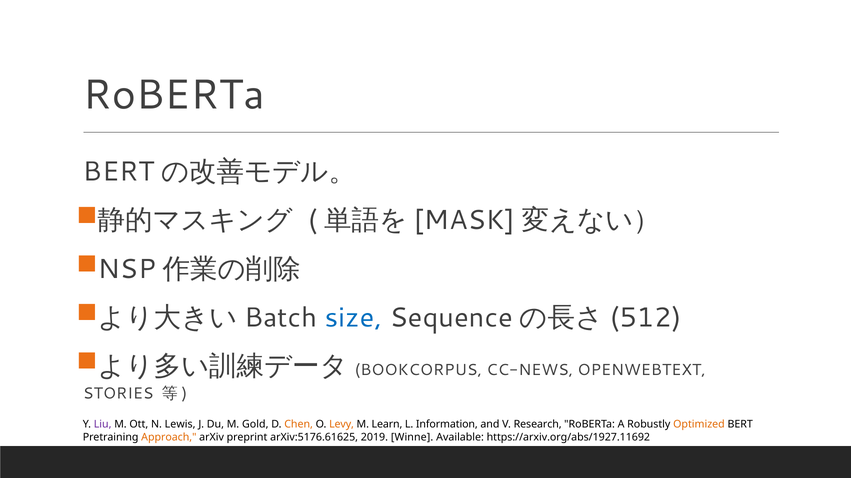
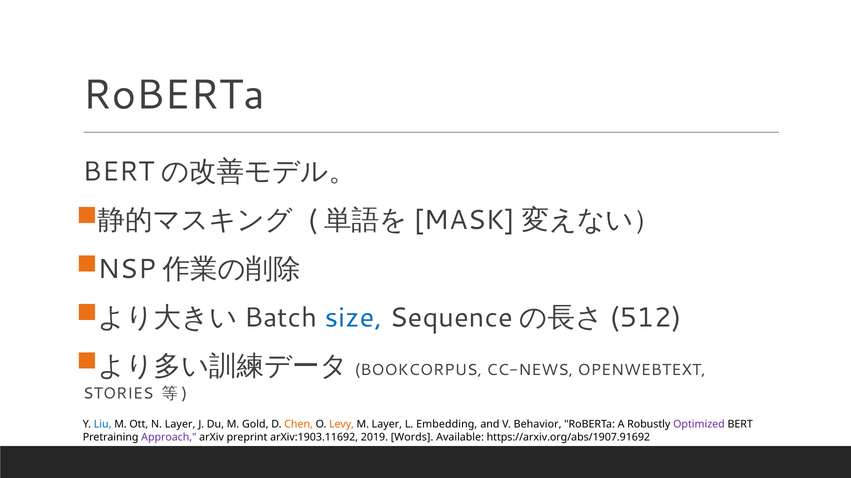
Liu colour: purple -> blue (103, 425)
N Lewis: Lewis -> Layer (180, 425)
M Learn: Learn -> Layer (387, 425)
Information: Information -> Embedding (447, 425)
Research: Research -> Behavior (538, 425)
Optimized colour: orange -> purple (699, 425)
Approach colour: orange -> purple (169, 438)
arXiv:5176.61625: arXiv:5176.61625 -> arXiv:1903.11692 (314, 438)
Winne: Winne -> Words (412, 438)
https://arxiv.org/abs/1927.11692: https://arxiv.org/abs/1927.11692 -> https://arxiv.org/abs/1907.91692 (568, 438)
